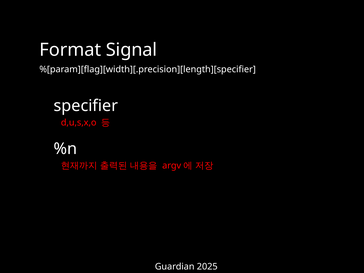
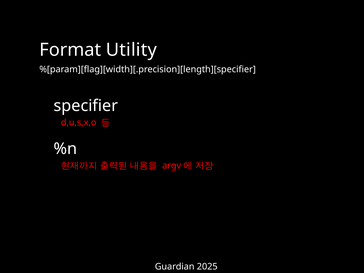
Signal: Signal -> Utility (131, 50)
